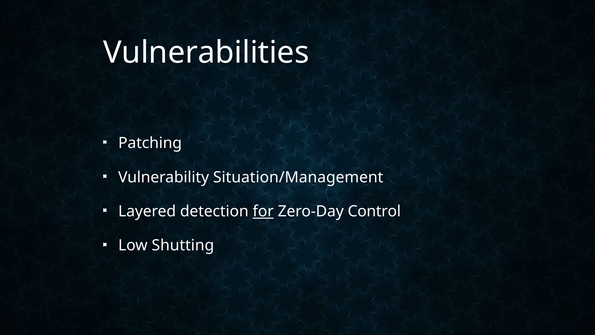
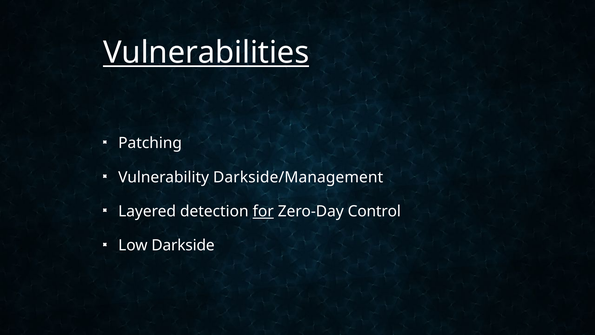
Vulnerabilities underline: none -> present (206, 53)
Situation/Management: Situation/Management -> Darkside/Management (298, 177)
Shutting: Shutting -> Darkside (183, 245)
